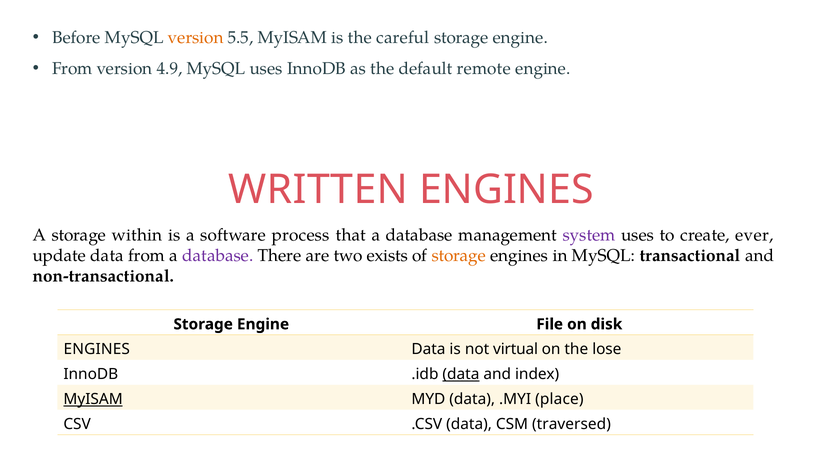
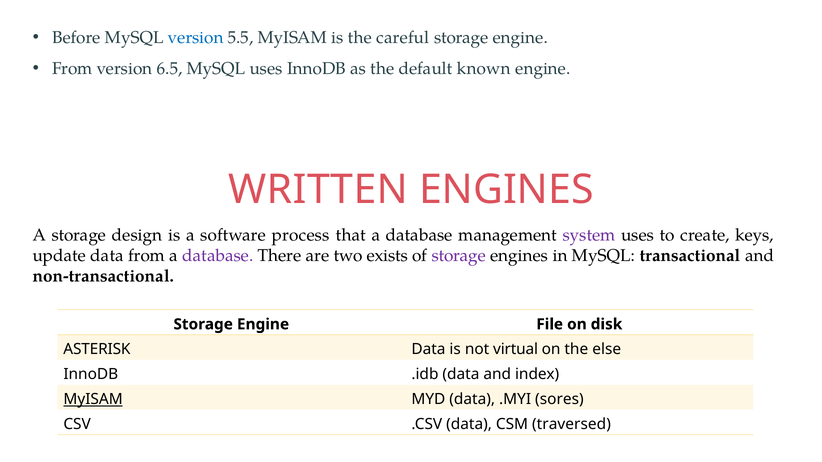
version colour: orange -> blue (196, 38)
4.9: 4.9 -> 6.5 (170, 68)
remote: remote -> known (484, 68)
within: within -> design (137, 235)
ever: ever -> keys (754, 235)
storage colour: orange -> purple (459, 256)
ENGINES: ENGINES -> ASTERISK (97, 349)
lose: lose -> else (607, 349)
data underline: present -> none (461, 374)
place: place -> sores (559, 399)
